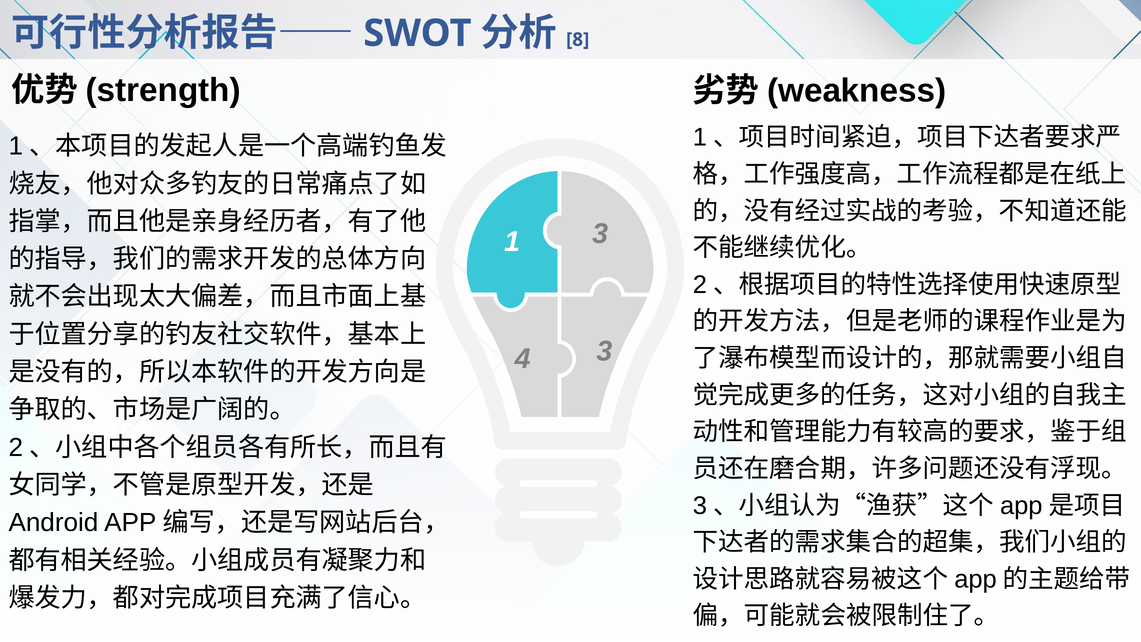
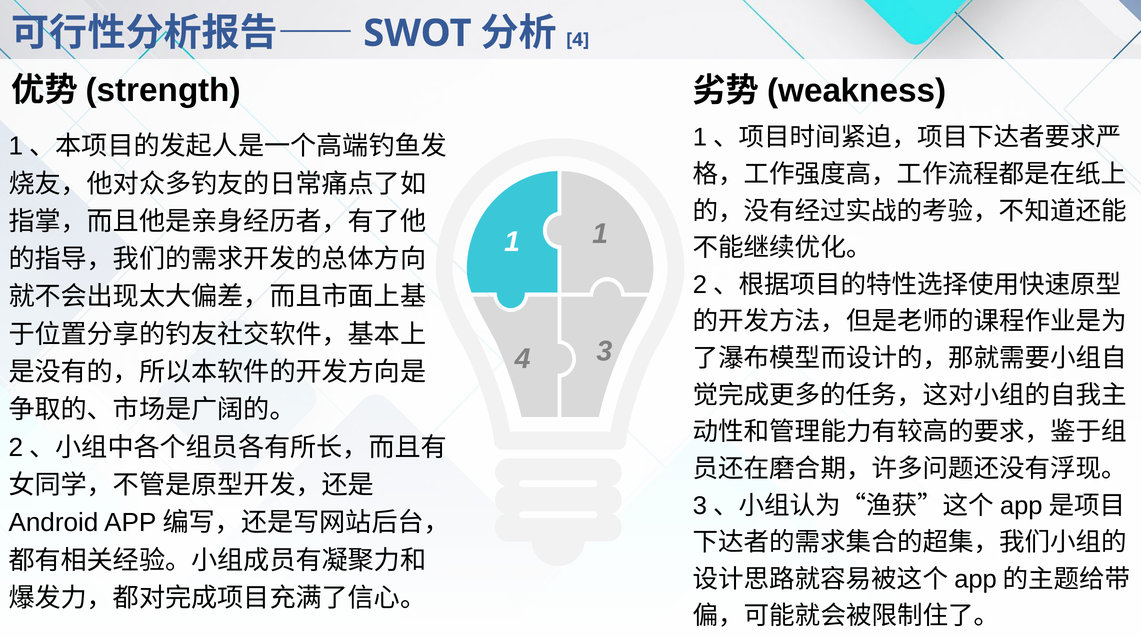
8: 8 -> 4 (578, 40)
1 3: 3 -> 1 (600, 234)
